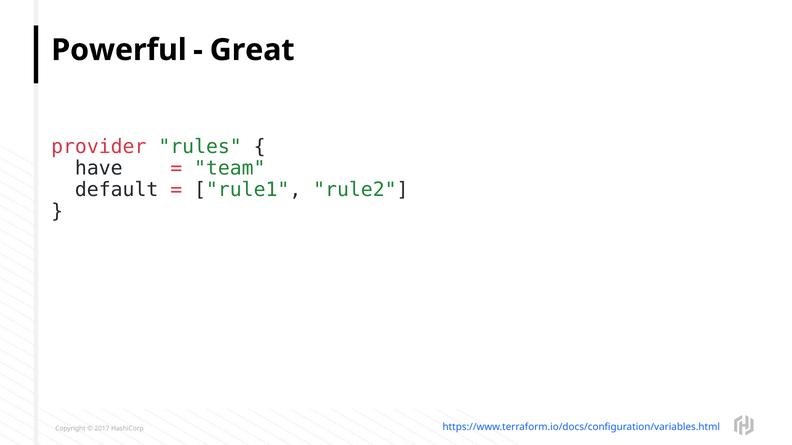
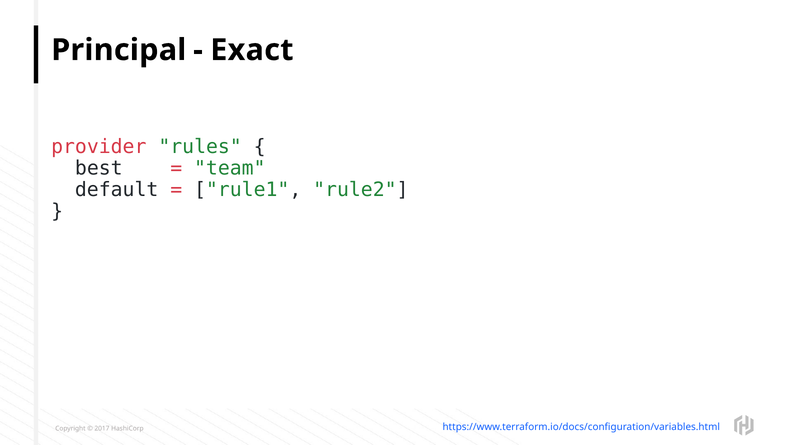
Powerful: Powerful -> Principal (119, 50)
Great: Great -> Exact (252, 50)
have: have -> best (99, 168)
